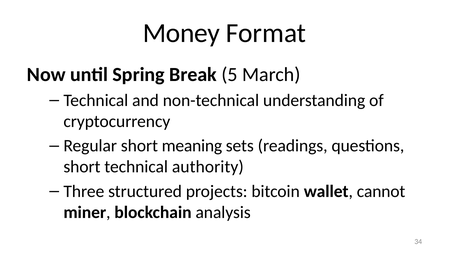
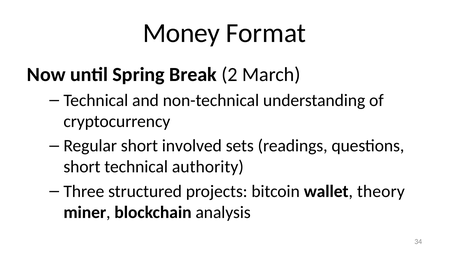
5: 5 -> 2 (230, 75)
meaning: meaning -> involved (192, 146)
cannot: cannot -> theory (381, 191)
